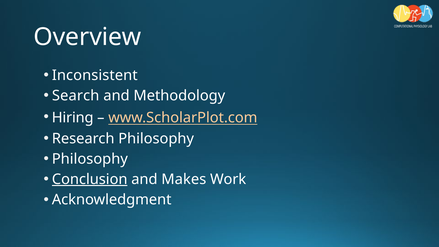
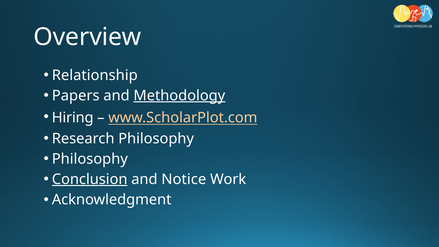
Inconsistent: Inconsistent -> Relationship (95, 75)
Search: Search -> Papers (76, 96)
Methodology underline: none -> present (179, 96)
Makes: Makes -> Notice (184, 179)
